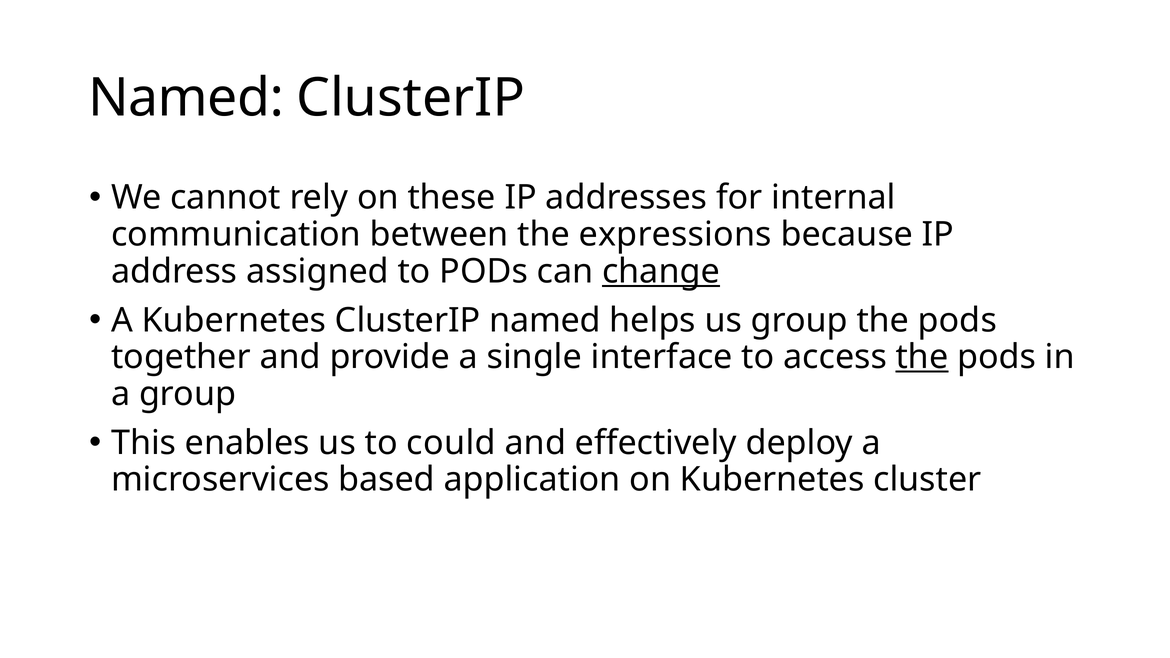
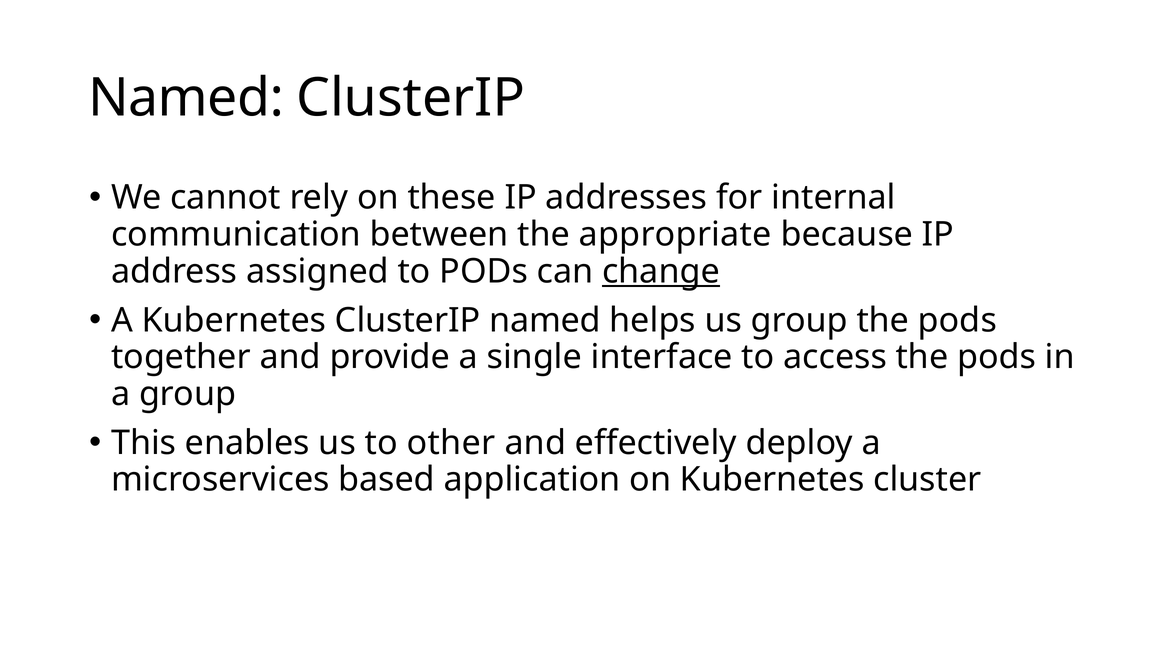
expressions: expressions -> appropriate (675, 235)
the underline: present -> none (922, 357)
could: could -> other (451, 443)
